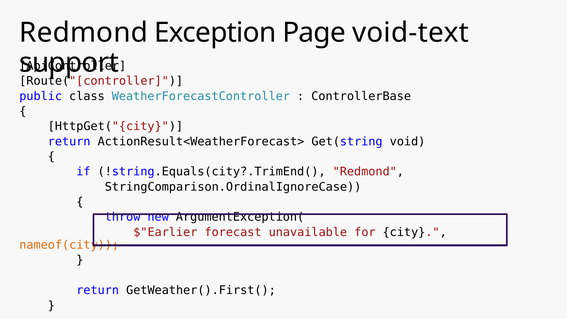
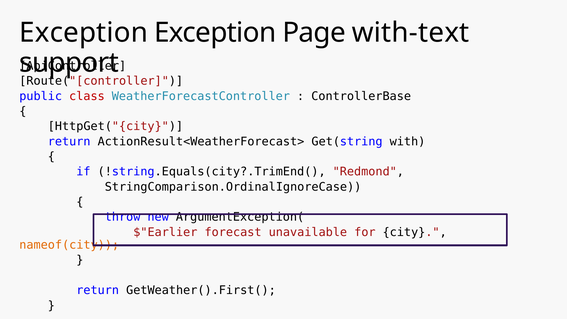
Redmond: Redmond -> Exception (84, 33)
void-text: void-text -> with-text (411, 33)
class colour: black -> red (87, 96)
void: void -> with (408, 141)
